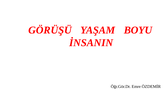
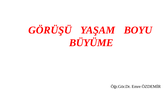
İNSANIN: İNSANIN -> BÜYÜME (91, 43)
